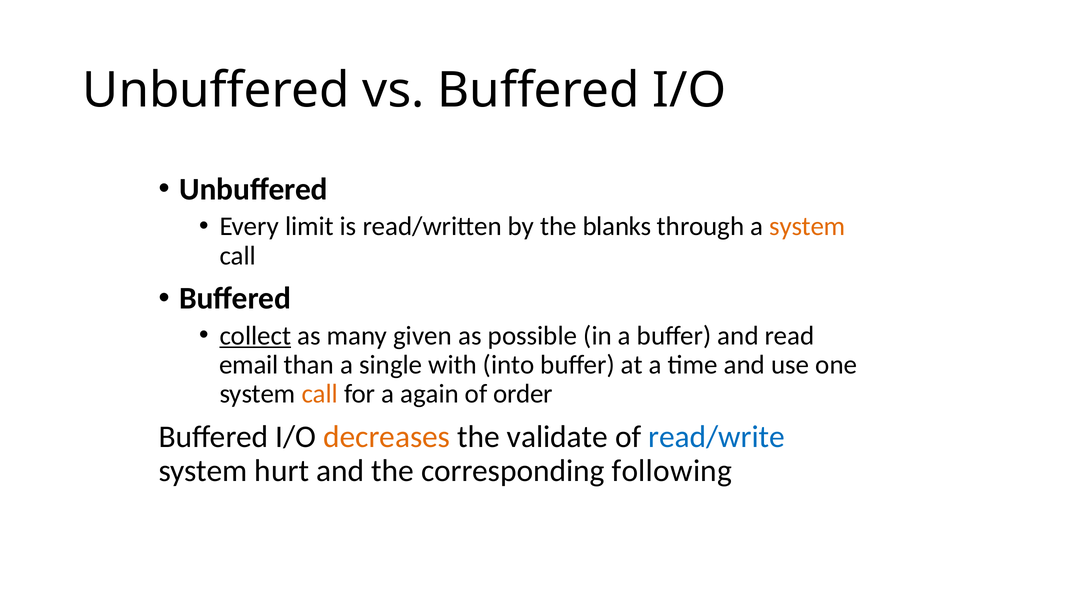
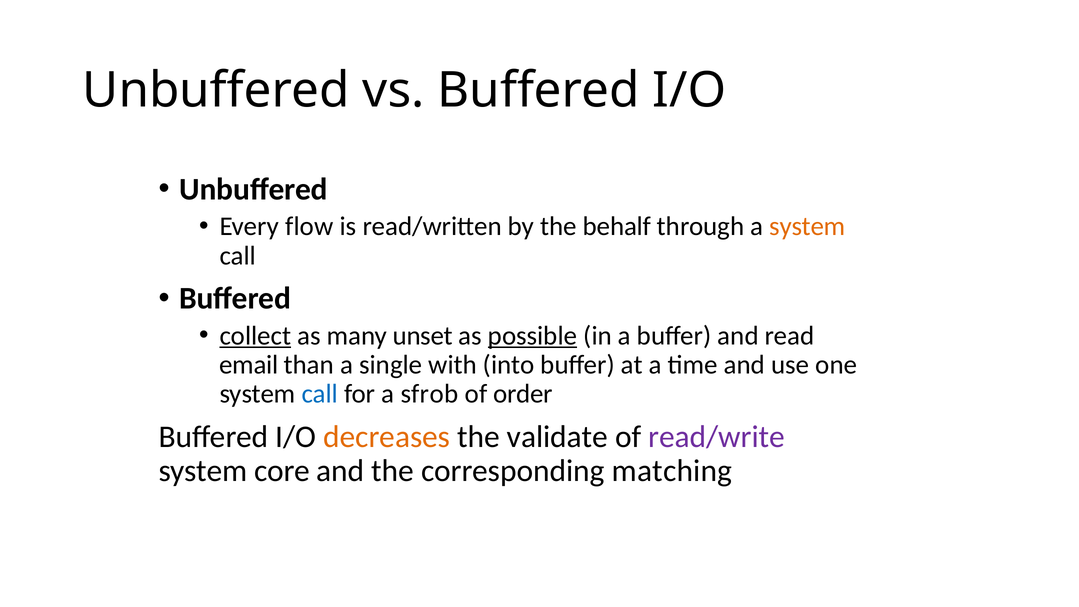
limit: limit -> flow (309, 227)
blanks: blanks -> behalf (617, 227)
given: given -> unset (423, 336)
possible underline: none -> present (533, 336)
call colour: orange -> blue (320, 394)
again: again -> sfrob (429, 394)
read/write colour: blue -> purple (717, 437)
hurt: hurt -> core (282, 471)
following: following -> matching (672, 471)
